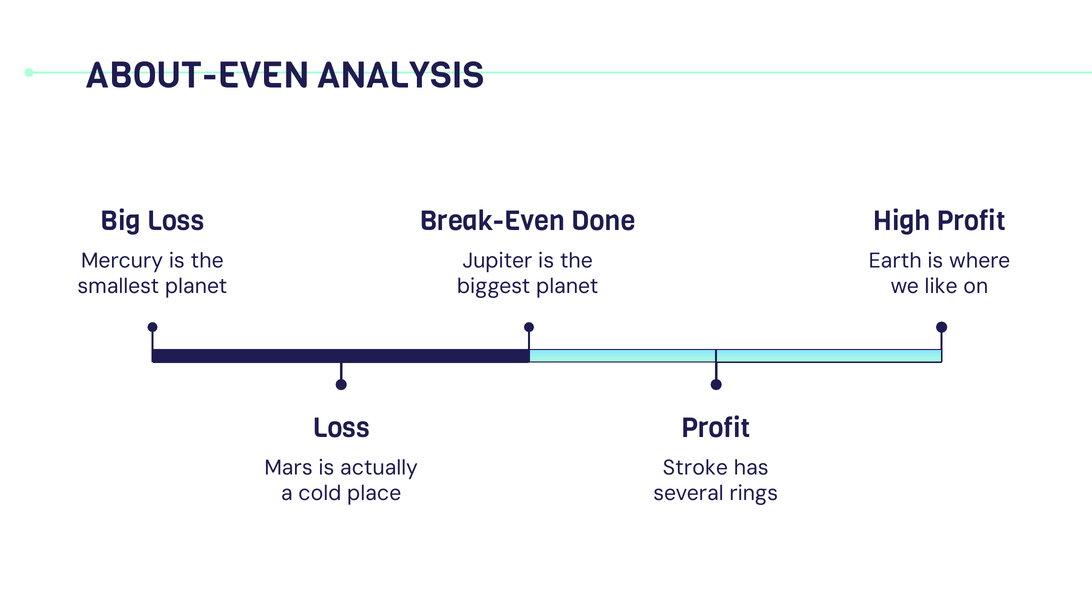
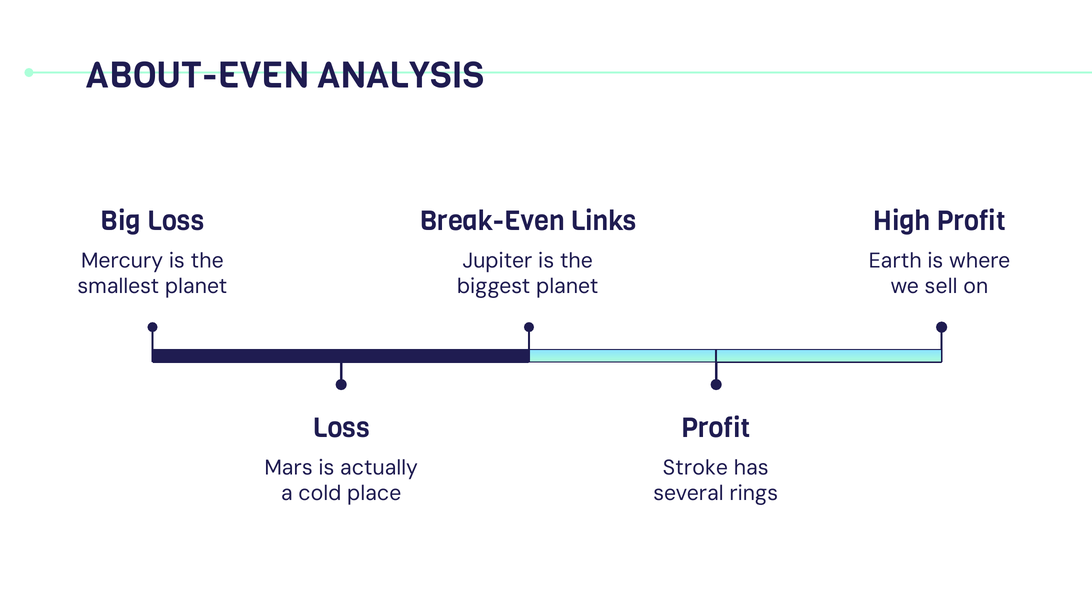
Done: Done -> Links (604, 221)
like: like -> sell (941, 286)
